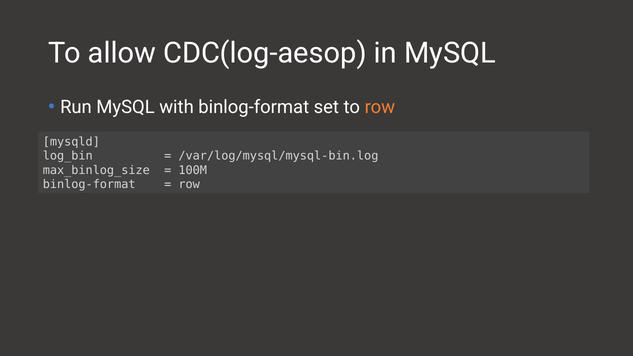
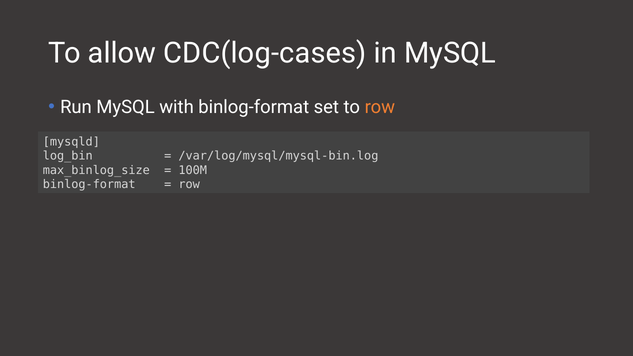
CDC(log-aesop: CDC(log-aesop -> CDC(log-cases (265, 53)
